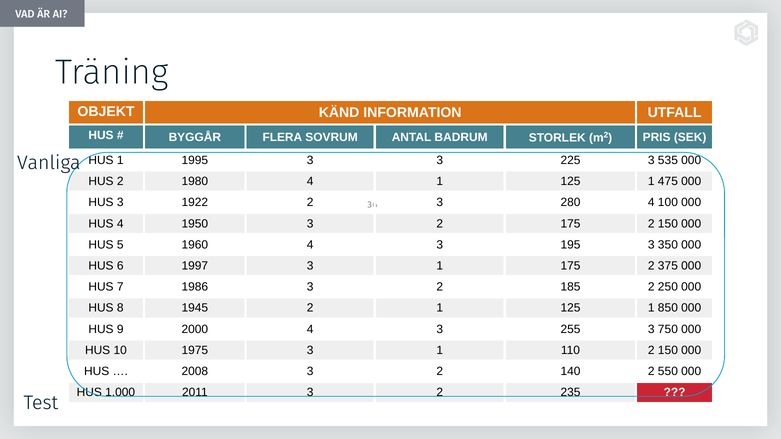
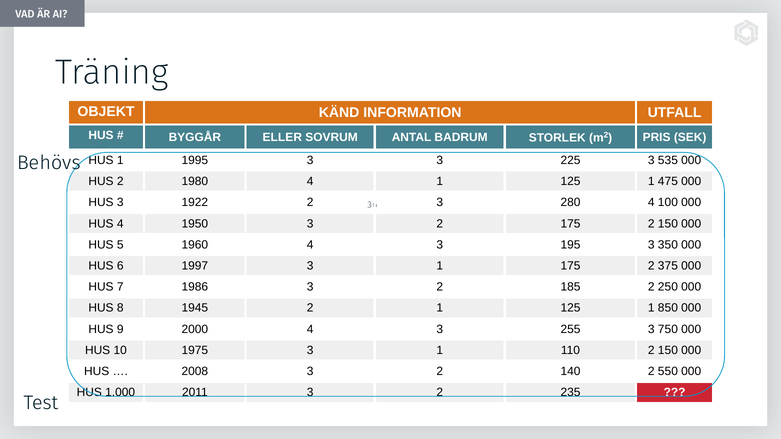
FLERA: FLERA -> ELLER (282, 137)
Vanliga: Vanliga -> Behövs (49, 163)
